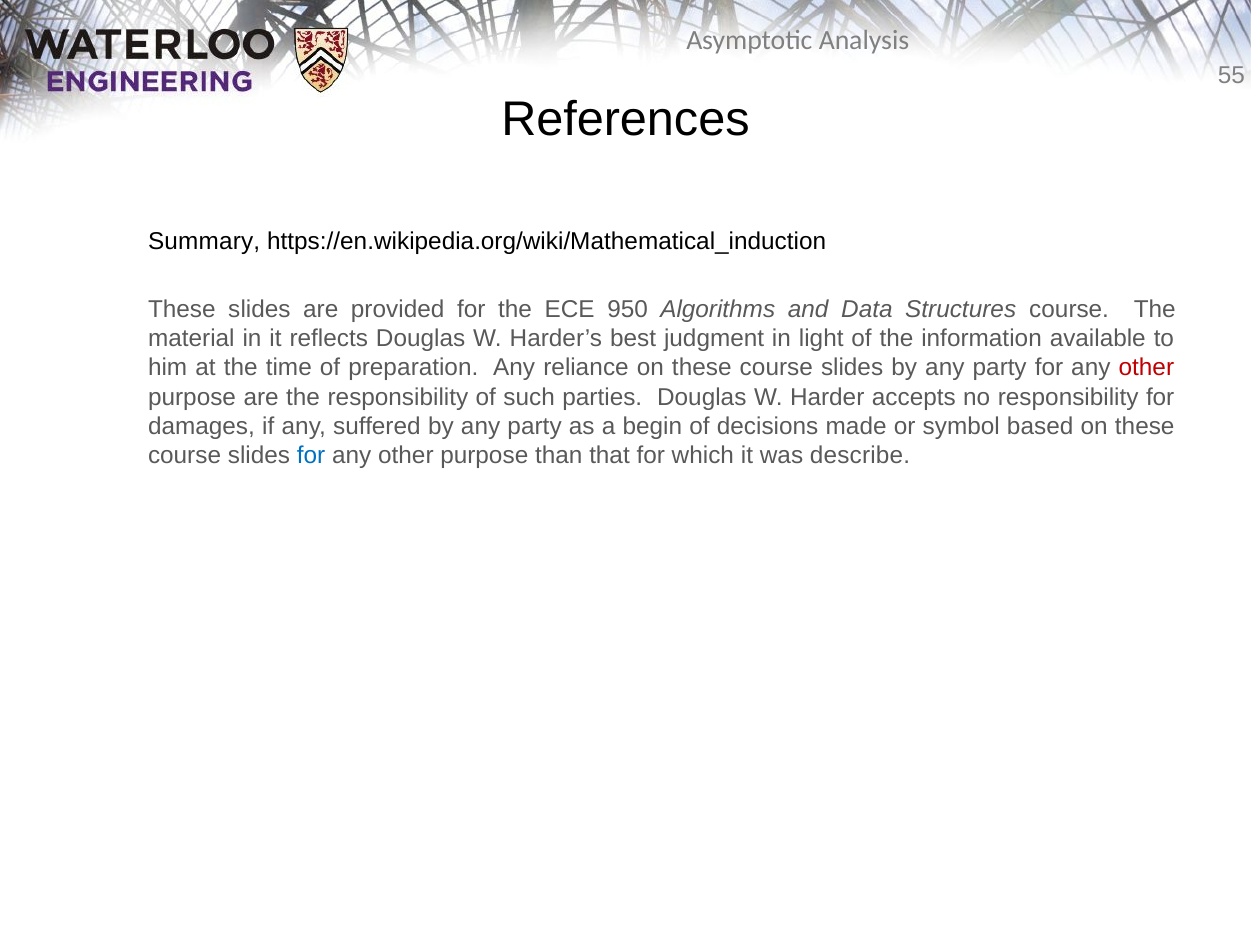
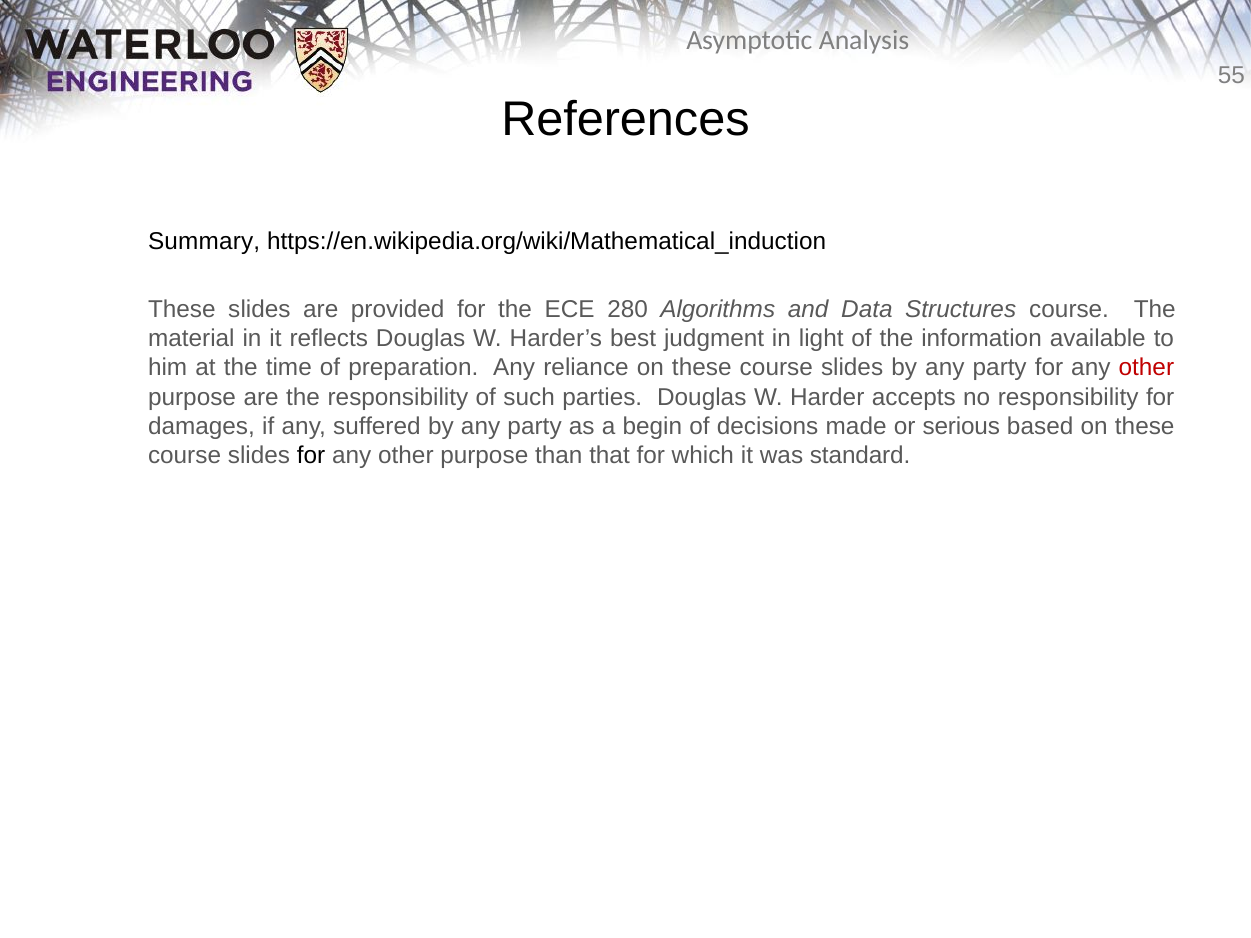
950: 950 -> 280 (628, 310)
symbol: symbol -> serious (961, 426)
for colour: blue -> black (311, 456)
describe: describe -> standard (860, 456)
